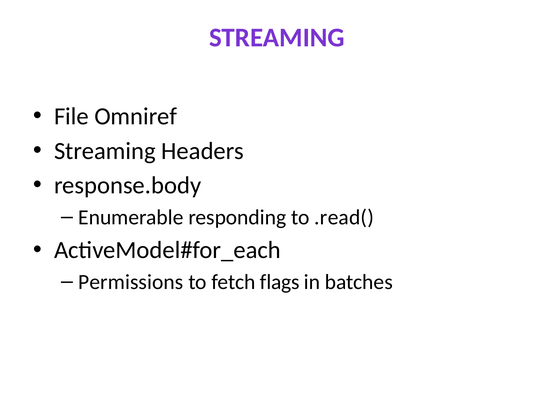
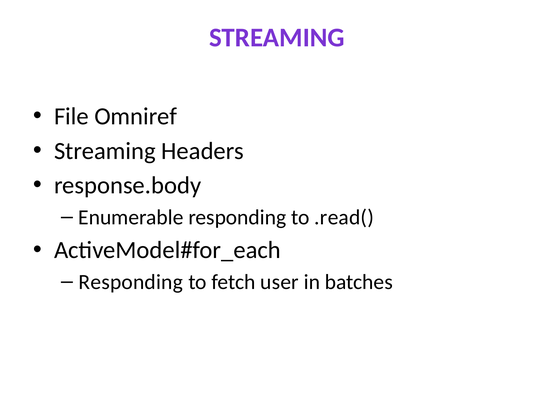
Permissions: Permissions -> Responding (131, 282)
flags: flags -> user (280, 282)
